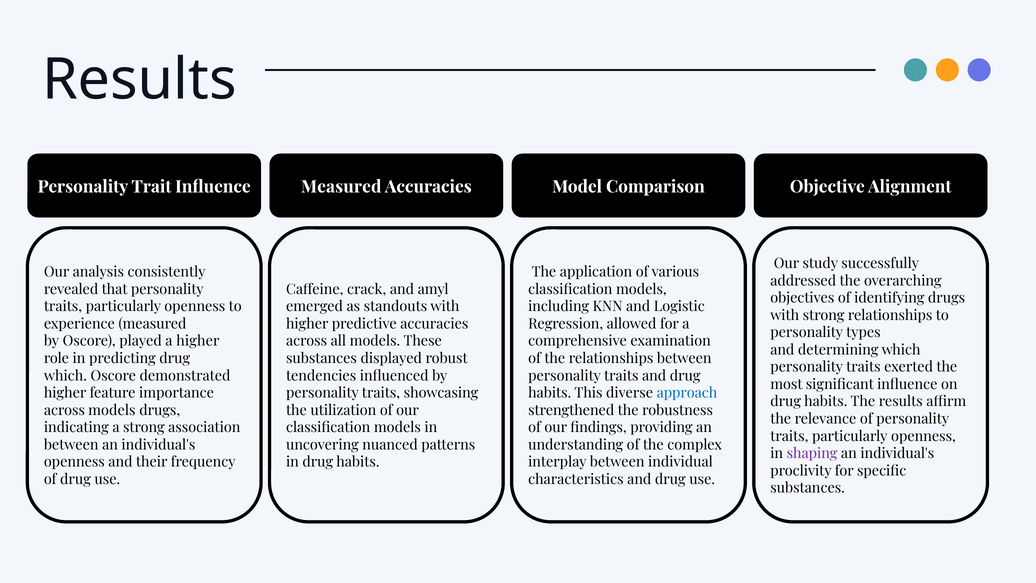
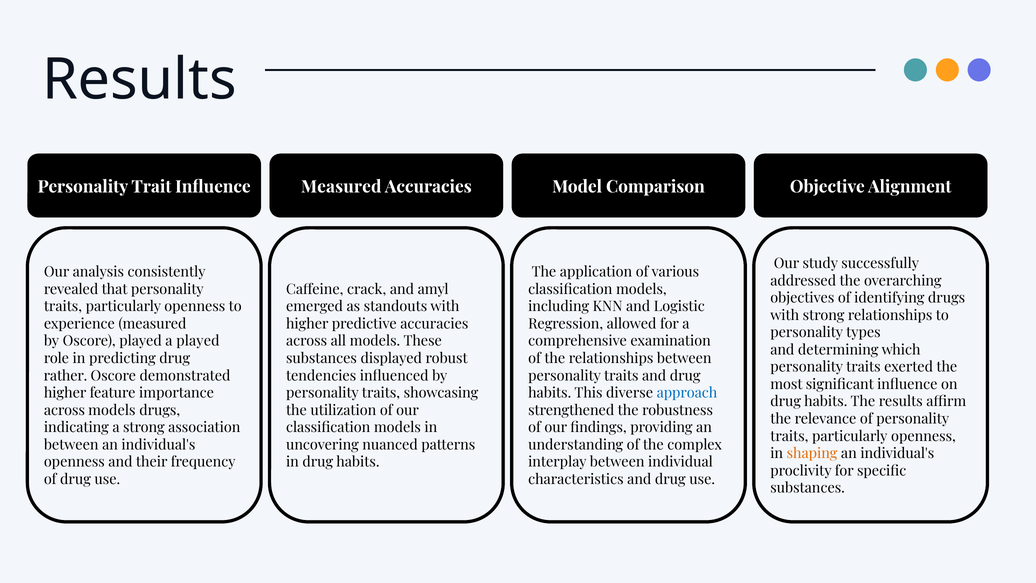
a higher: higher -> played (198, 341)
which: which -> rather (66, 376)
shaping colour: purple -> orange (812, 453)
